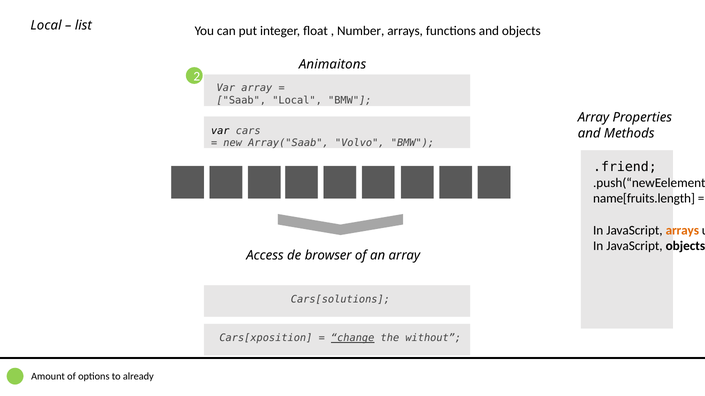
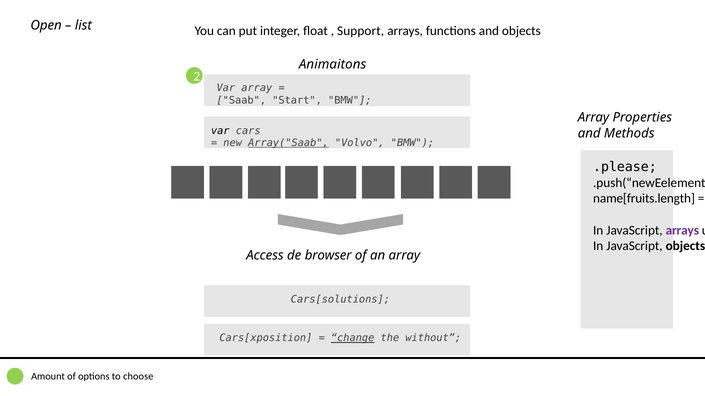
Local: Local -> Open (46, 25)
Number: Number -> Support (361, 31)
Saab Local: Local -> Start (297, 101)
Array("Saab underline: none -> present (288, 143)
.friend: .friend -> .please (625, 167)
arrays colour: orange -> purple (682, 231)
already: already -> choose (138, 377)
